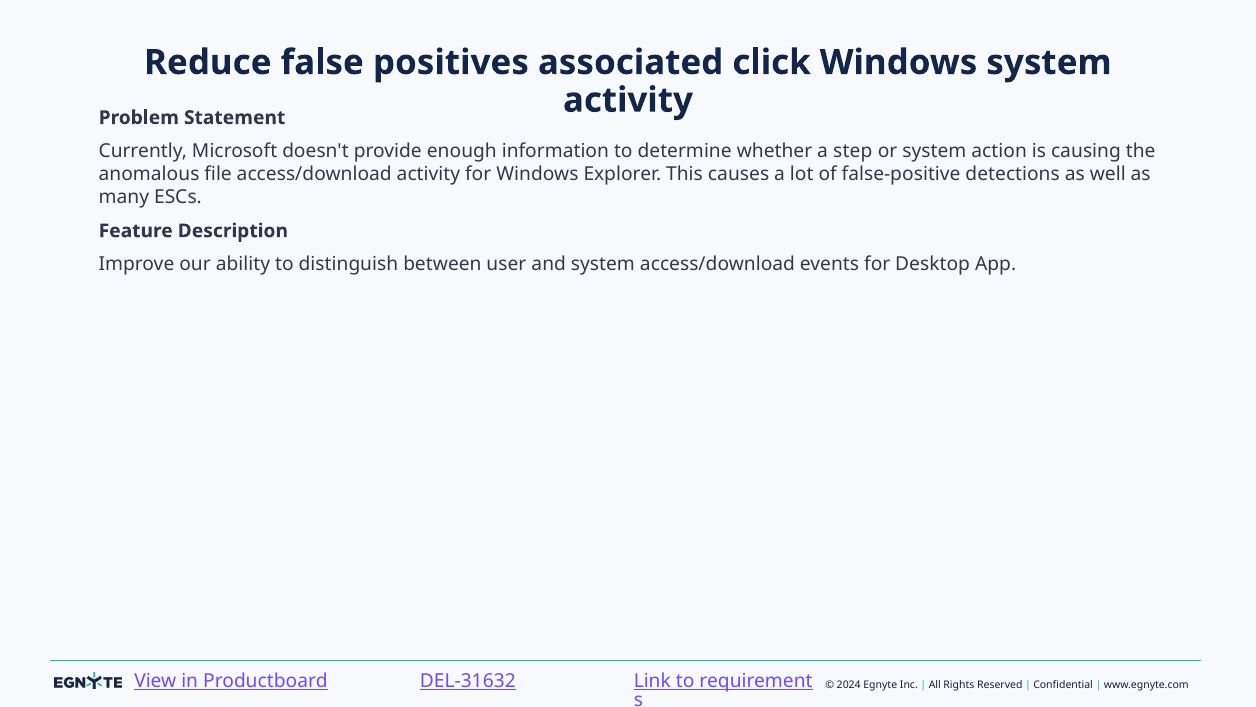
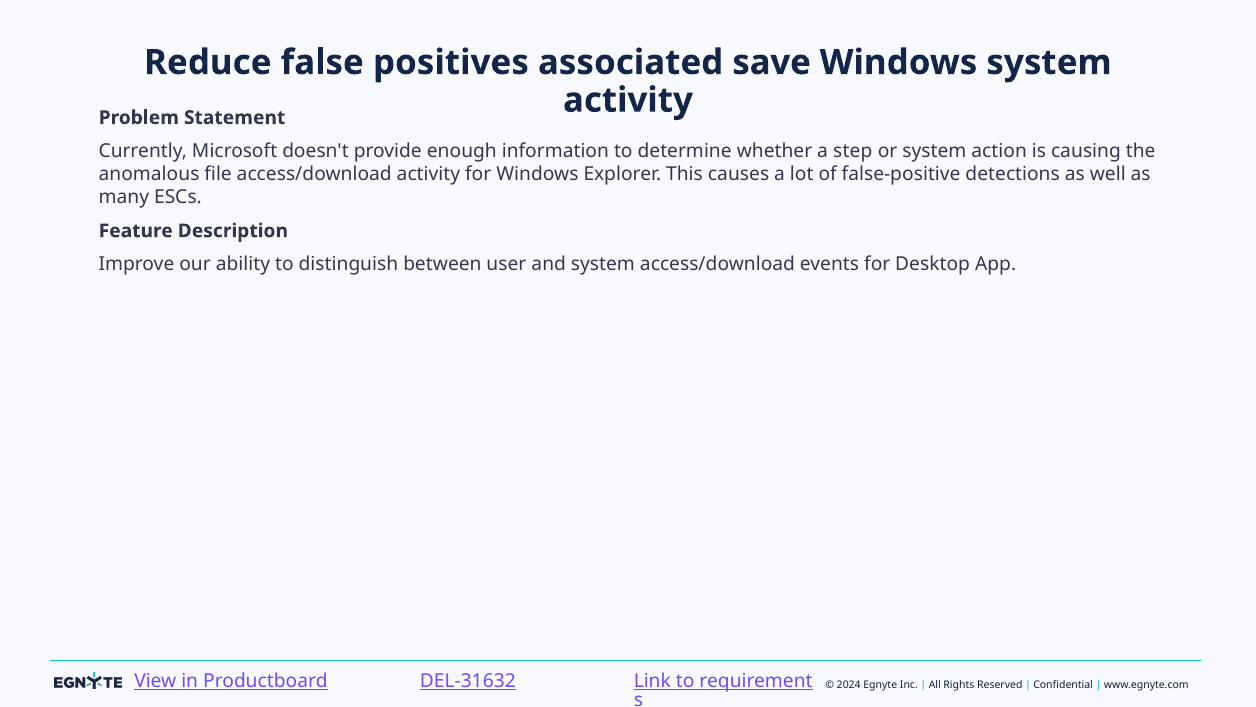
click: click -> save (772, 62)
